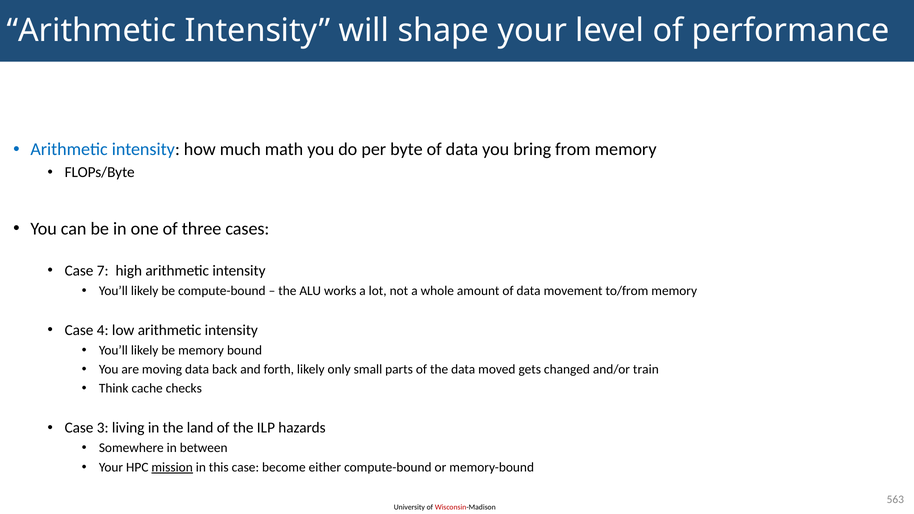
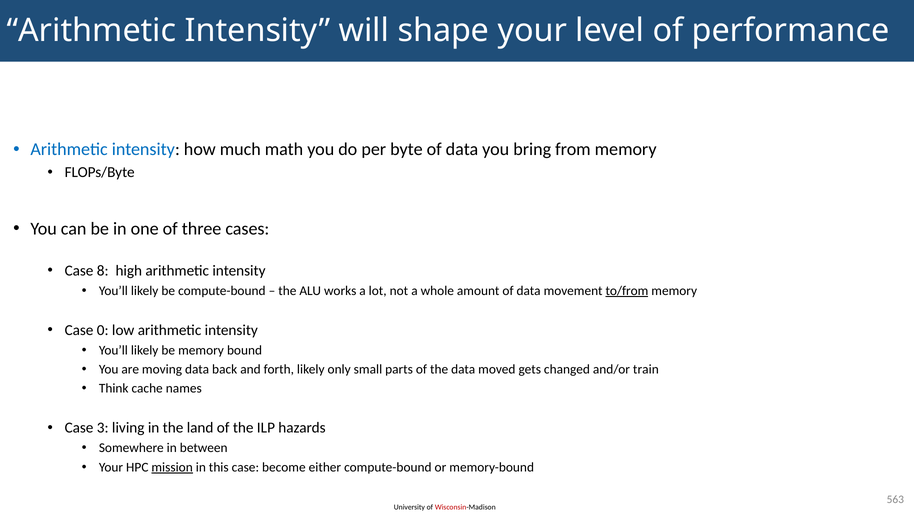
7: 7 -> 8 (103, 271)
to/from underline: none -> present (627, 291)
4: 4 -> 0 (103, 330)
checks: checks -> names (184, 389)
